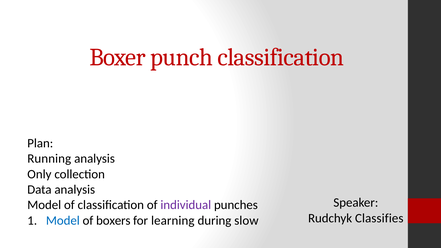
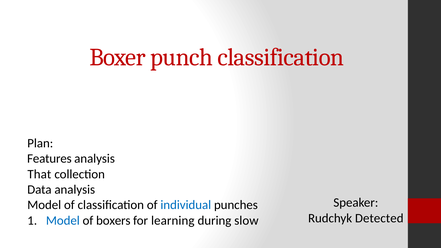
Running: Running -> Features (49, 159)
Only: Only -> That (39, 174)
individual colour: purple -> blue (186, 205)
Classifies: Classifies -> Detected (379, 218)
